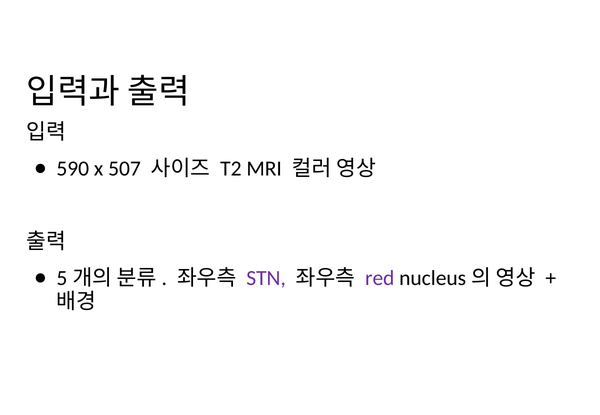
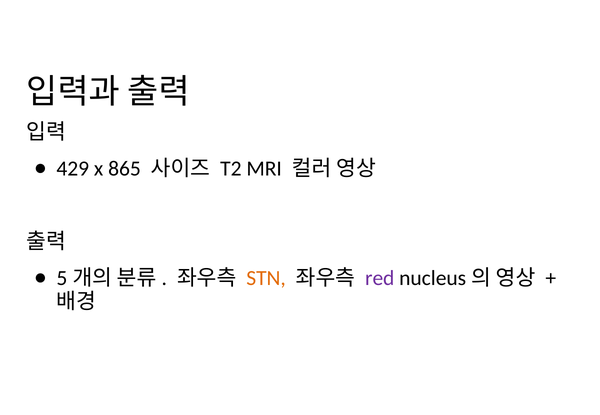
590: 590 -> 429 (73, 169)
507: 507 -> 865 (124, 169)
STN colour: purple -> orange (266, 278)
